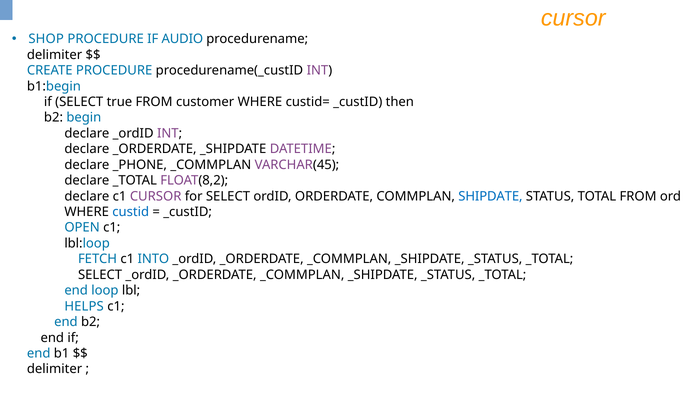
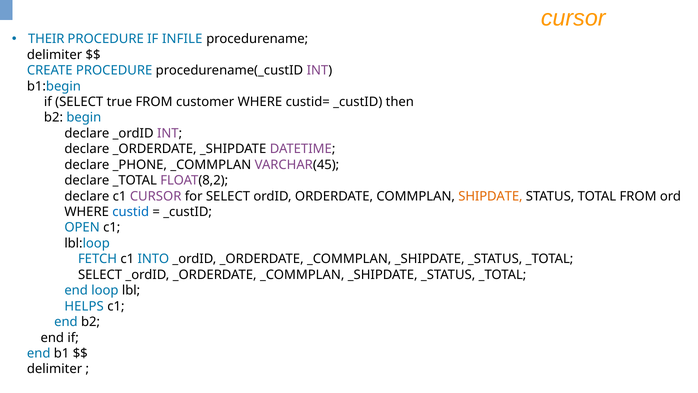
SHOP: SHOP -> THEIR (46, 39)
AUDIO: AUDIO -> INFILE (182, 39)
SHIPDATE colour: blue -> orange (490, 196)
